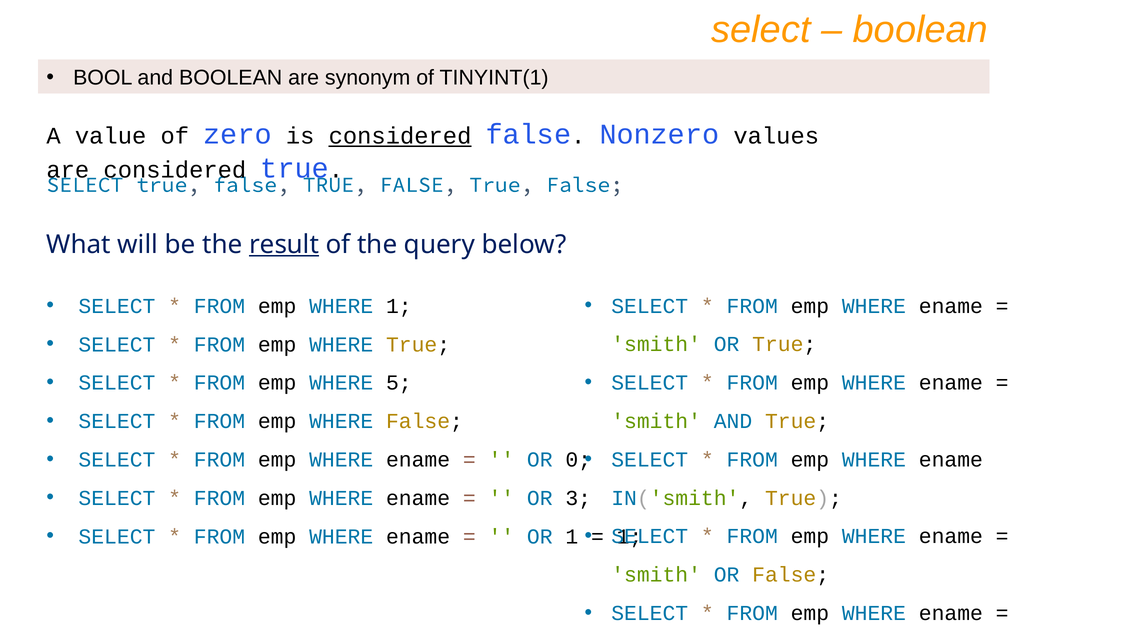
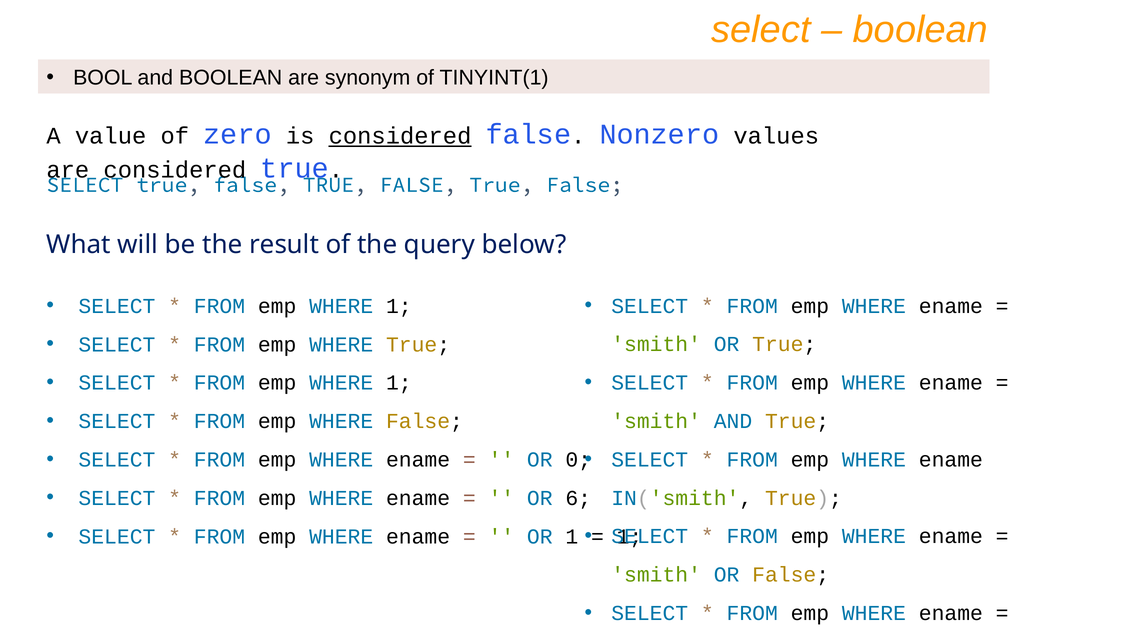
result underline: present -> none (284, 245)
5: 5 -> 1 (399, 383)
3: 3 -> 6 (578, 499)
